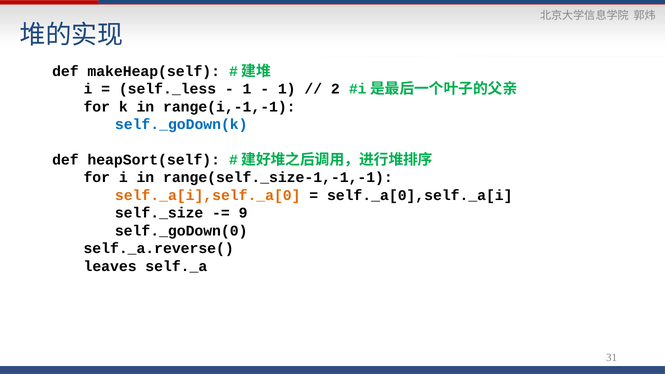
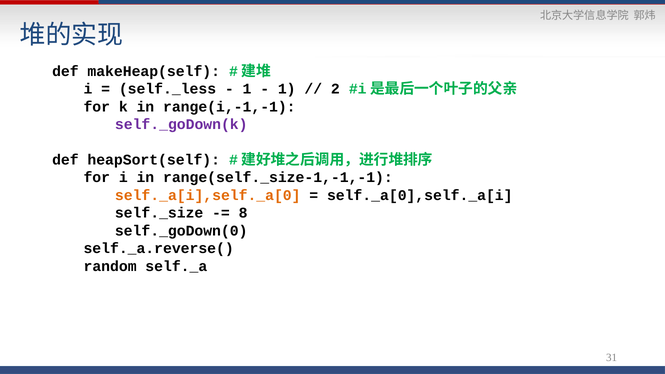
self._goDown(k colour: blue -> purple (181, 124)
9: 9 -> 8 (243, 213)
leaves: leaves -> random (110, 266)
